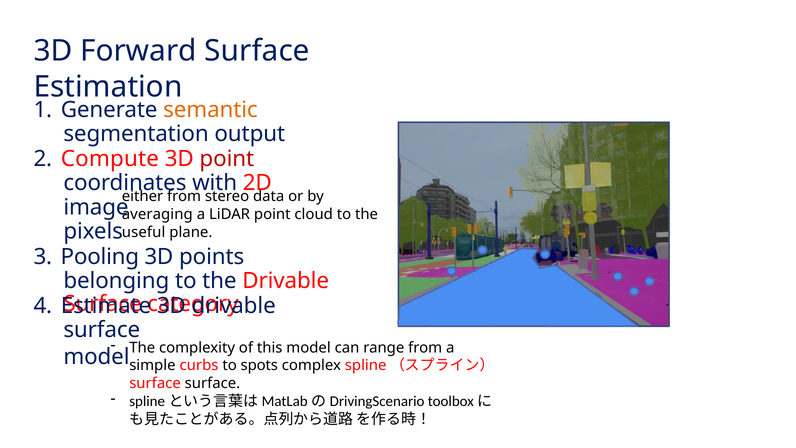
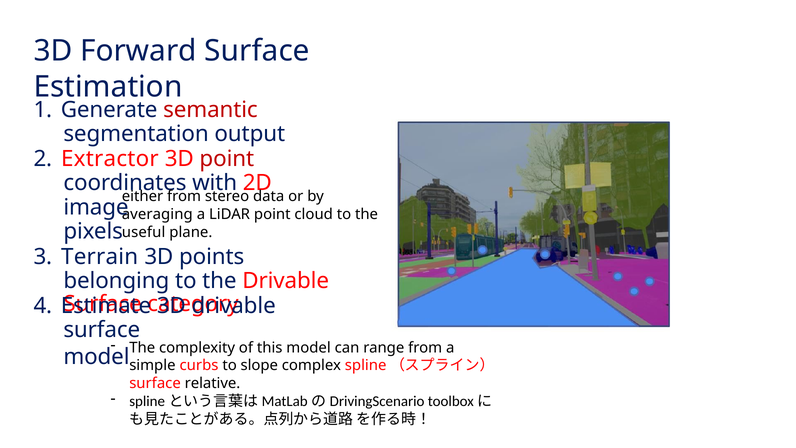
semantic colour: orange -> red (210, 110)
Compute: Compute -> Extractor (110, 159)
Pooling: Pooling -> Terrain (100, 257)
spots: spots -> slope (259, 365)
surface surface: surface -> relative (212, 383)
